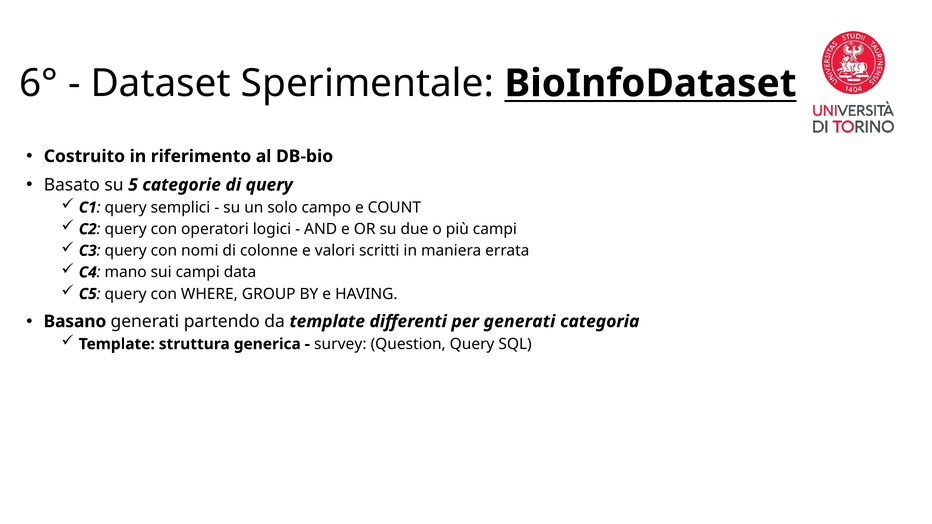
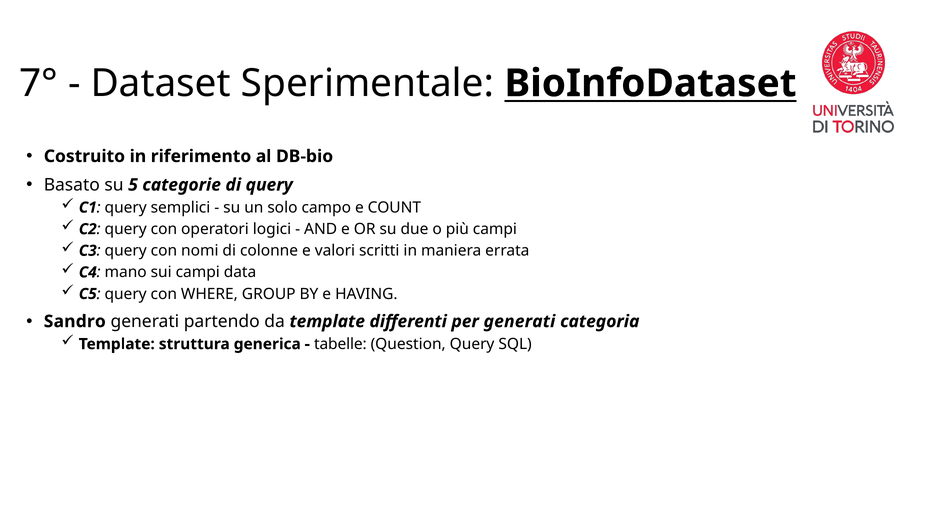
6°: 6° -> 7° (39, 83)
Basano: Basano -> Sandro (75, 322)
survey: survey -> tabelle (340, 344)
